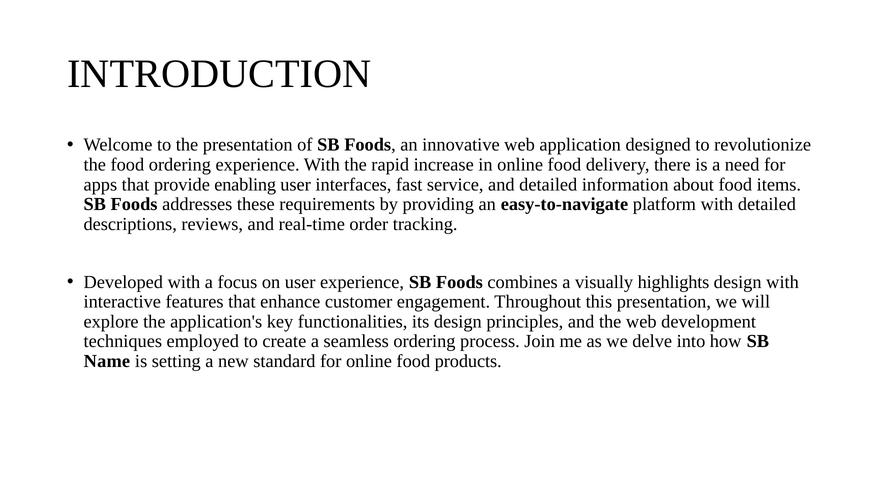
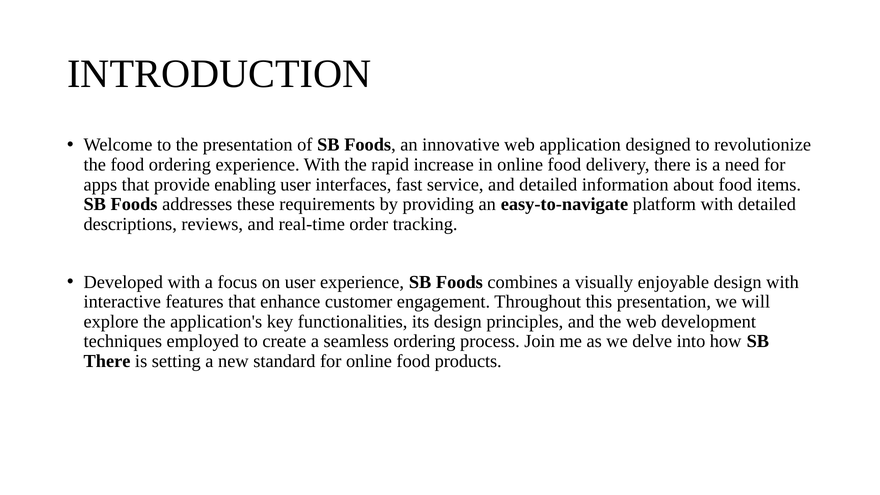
highlights: highlights -> enjoyable (673, 282)
Name: Name -> There (107, 361)
